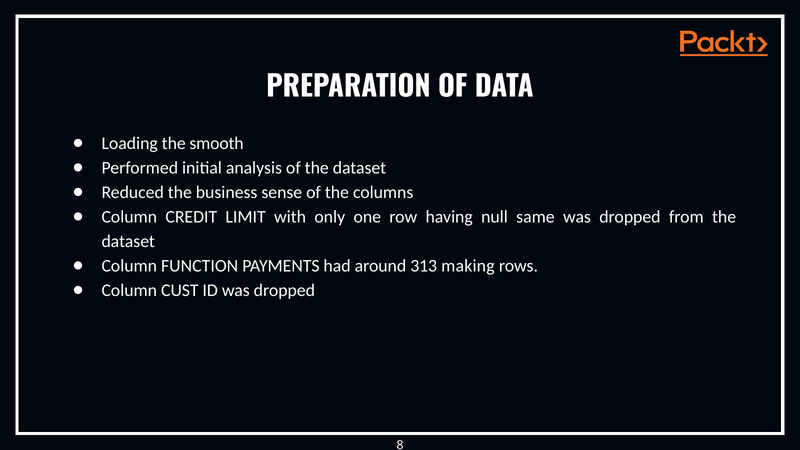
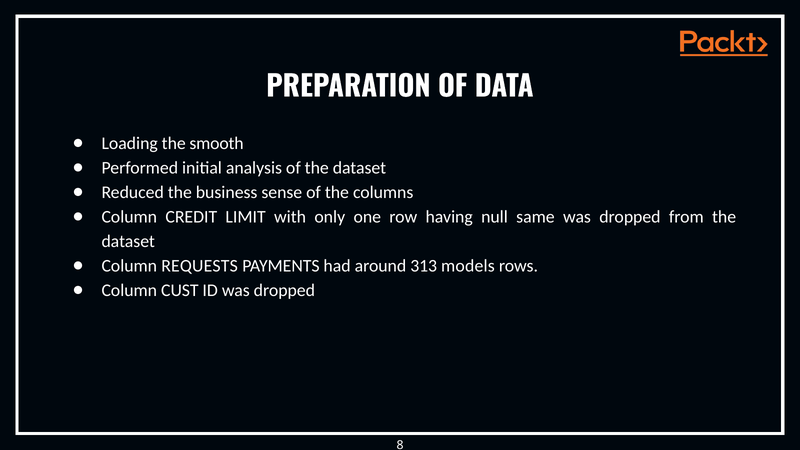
FUNCTION: FUNCTION -> REQUESTS (200, 266)
making: making -> models (468, 266)
